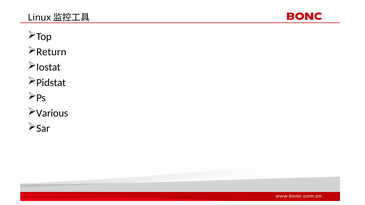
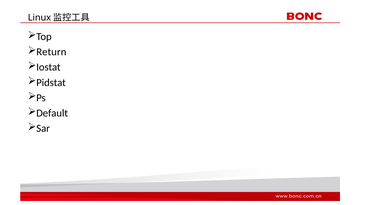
Various: Various -> Default (52, 113)
